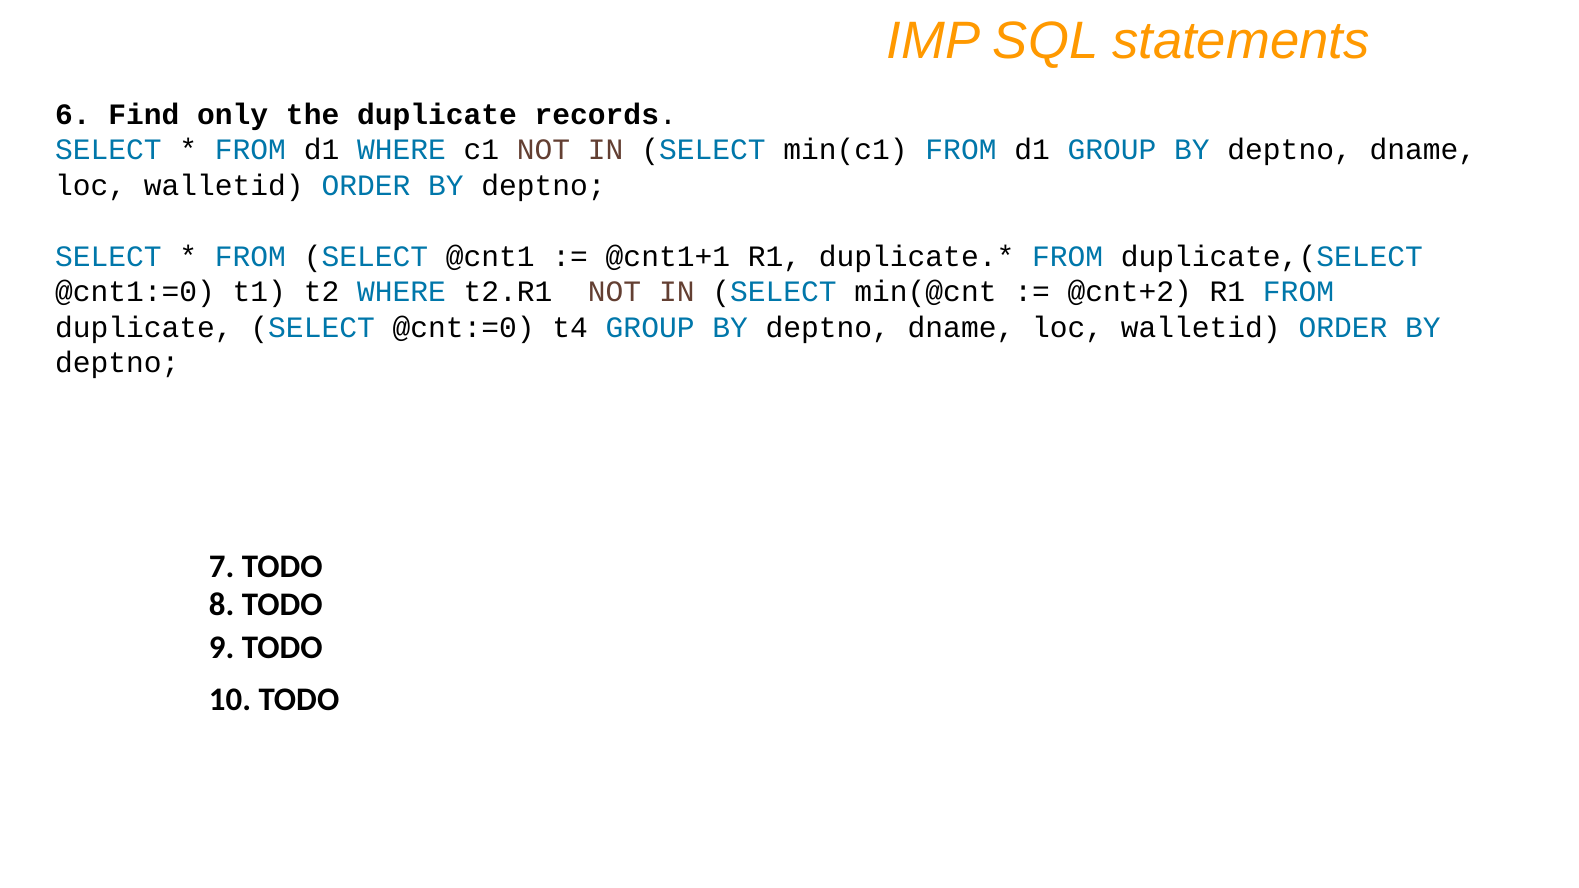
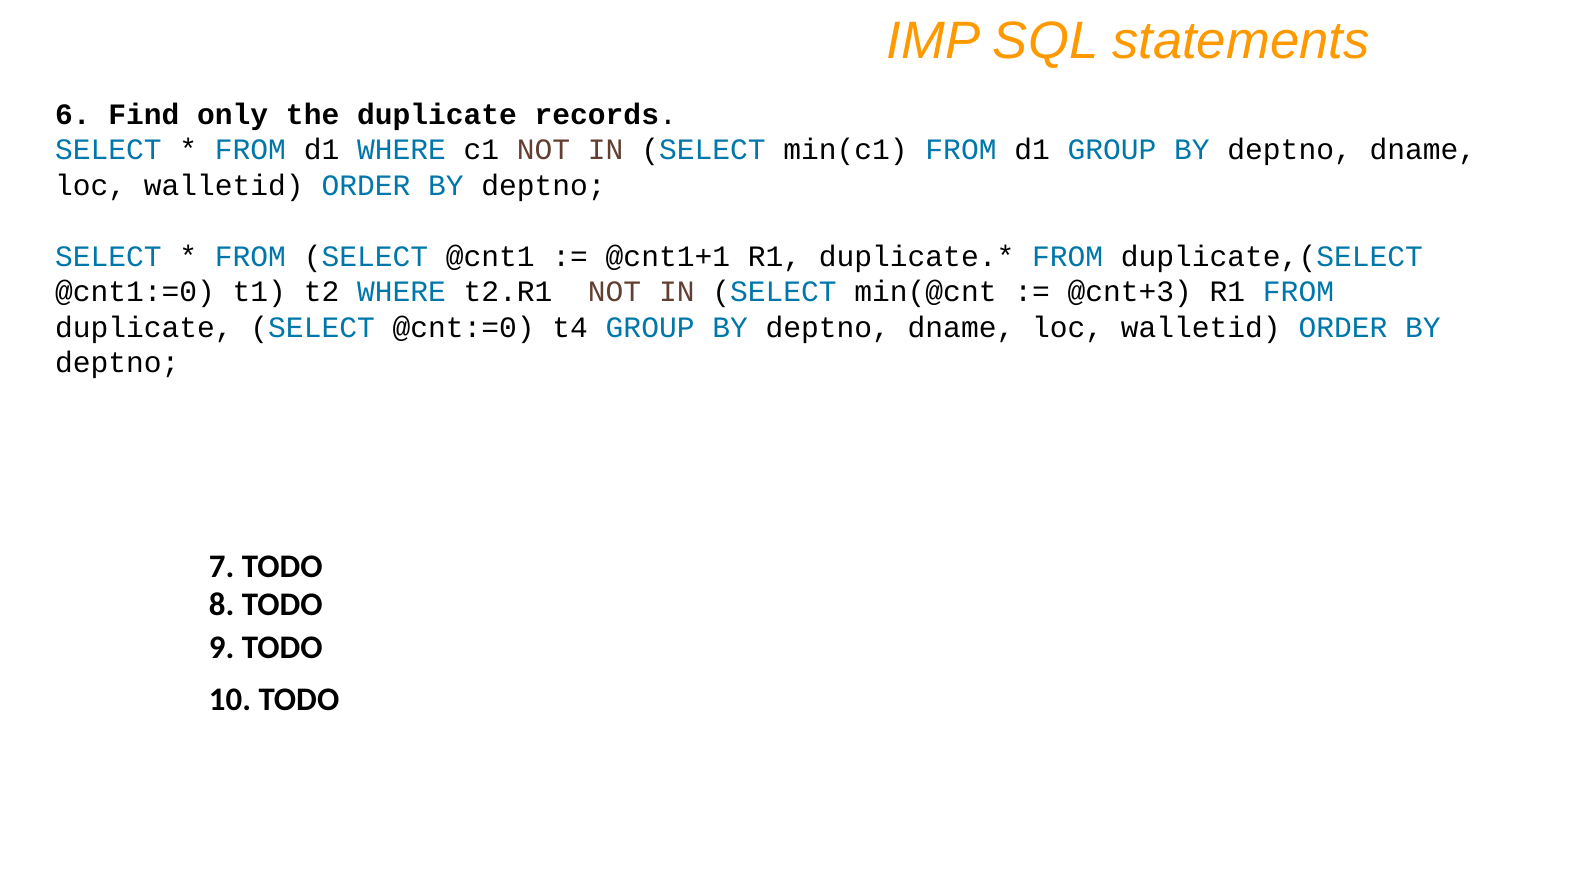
@cnt+2: @cnt+2 -> @cnt+3 (1130, 292)
